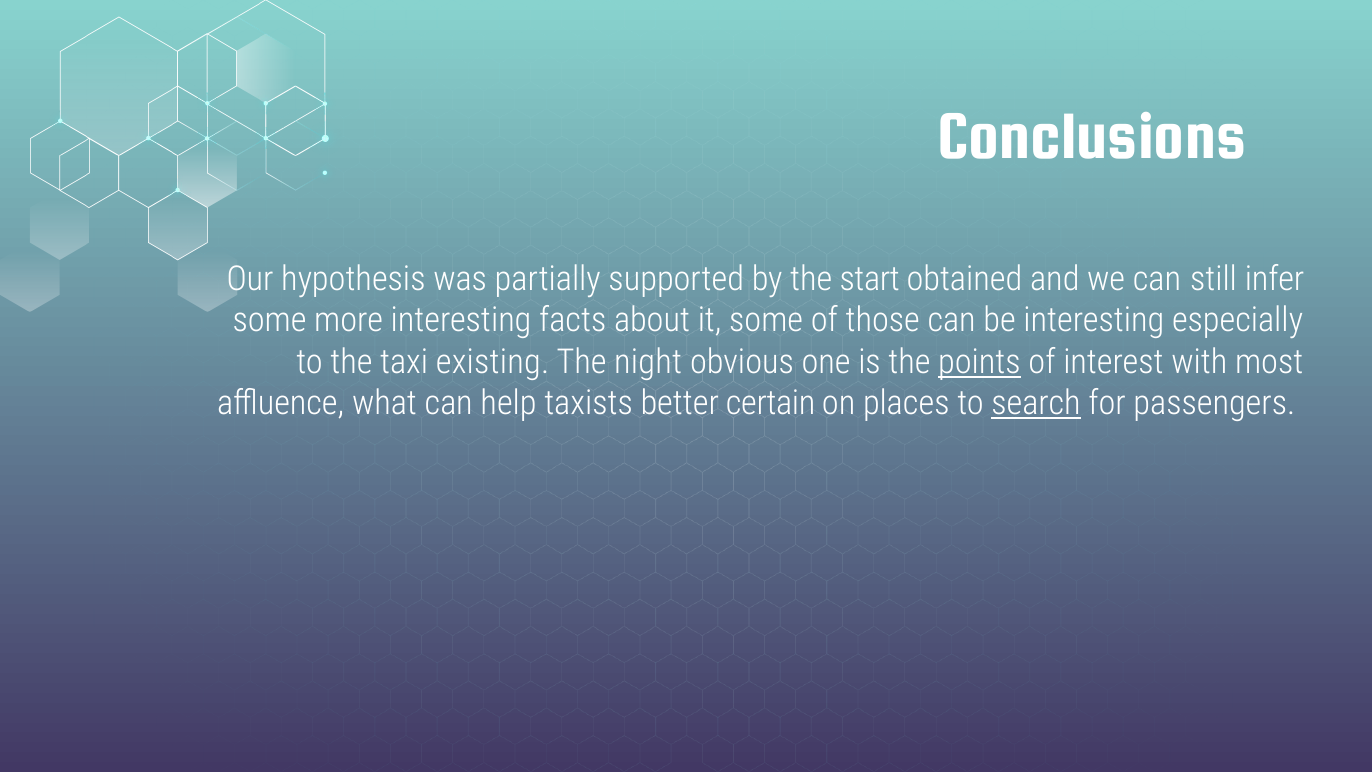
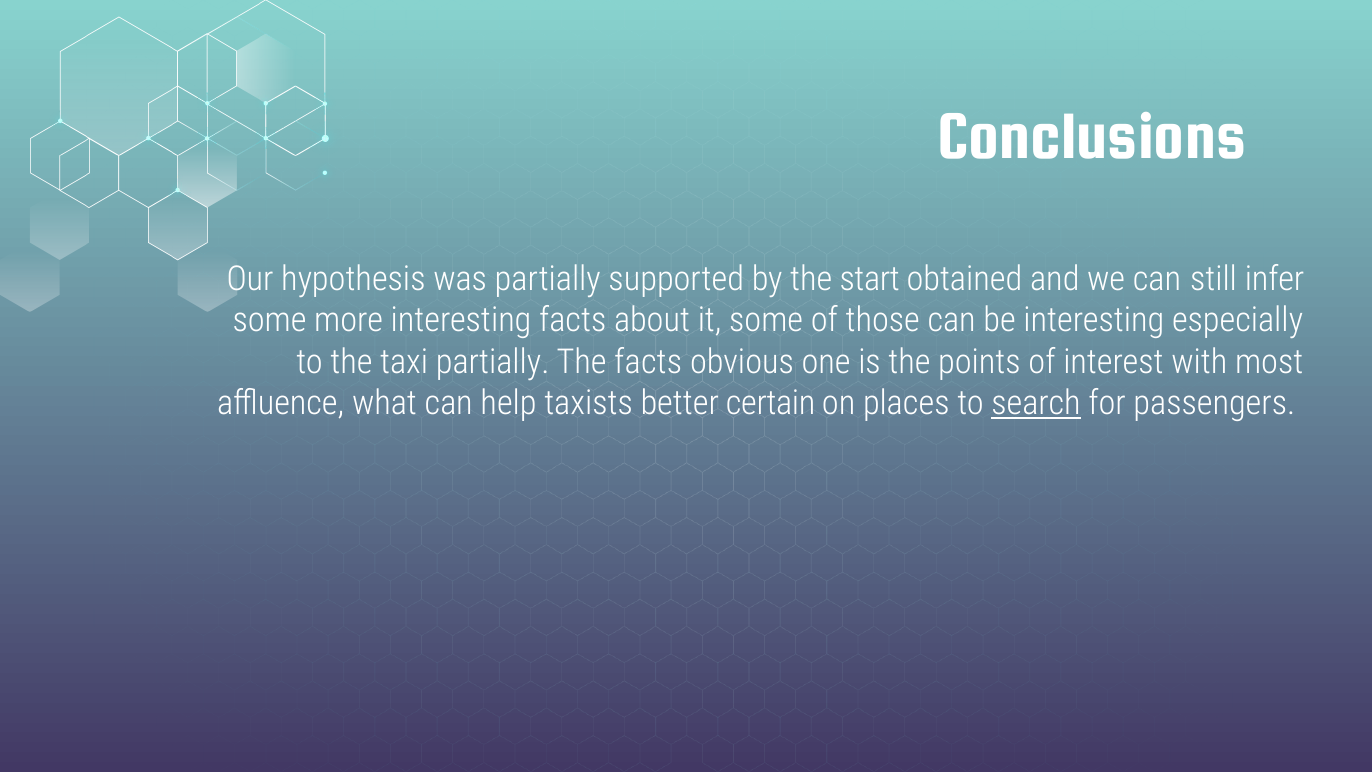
taxi existing: existing -> partially (493, 362)
The night: night -> facts (648, 362)
points underline: present -> none (979, 362)
